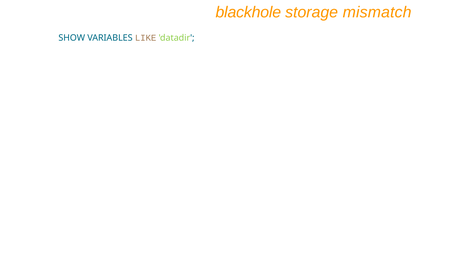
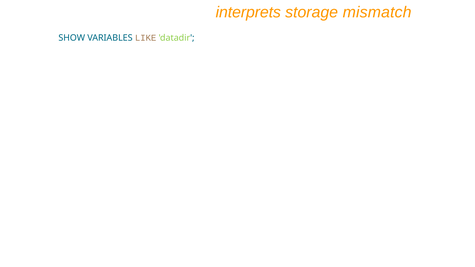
blackhole: blackhole -> interprets (248, 12)
